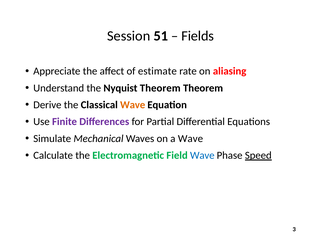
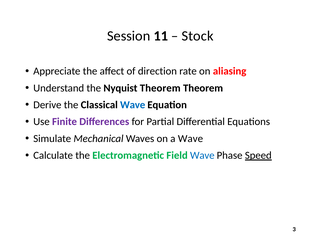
51: 51 -> 11 (161, 36)
Fields: Fields -> Stock (198, 36)
estimate: estimate -> direction (157, 71)
Wave colour: orange -> blue (133, 105)
